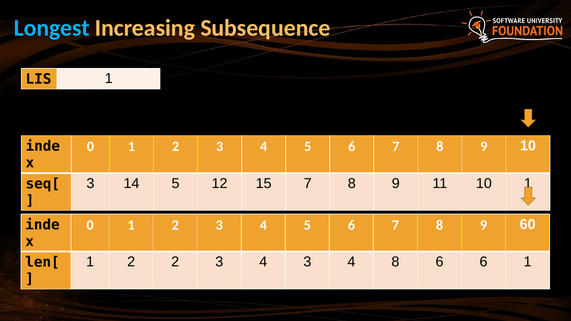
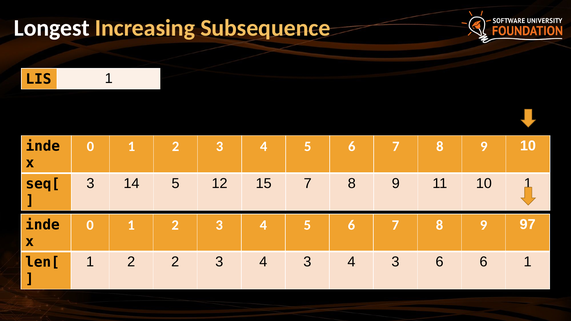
Longest colour: light blue -> white (52, 28)
60: 60 -> 97 (528, 225)
4 3 4 8: 8 -> 3 (395, 262)
